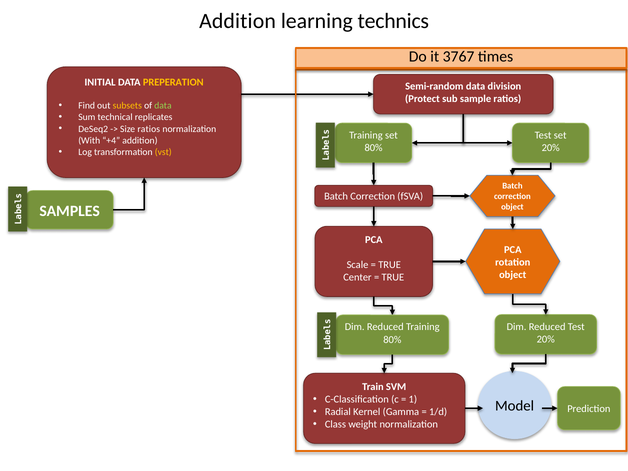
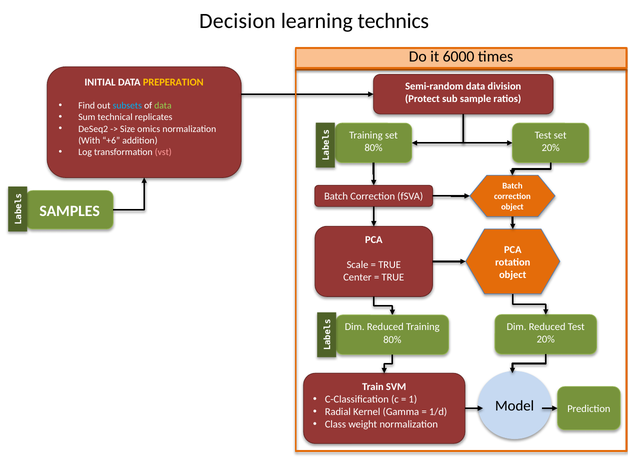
Addition: Addition -> Decision (237, 21)
3767: 3767 -> 6000 (459, 56)
subsets colour: yellow -> light blue (127, 106)
Size ratios: ratios -> omics (149, 129)
+4: +4 -> +6 (111, 140)
vst colour: yellow -> pink (163, 152)
